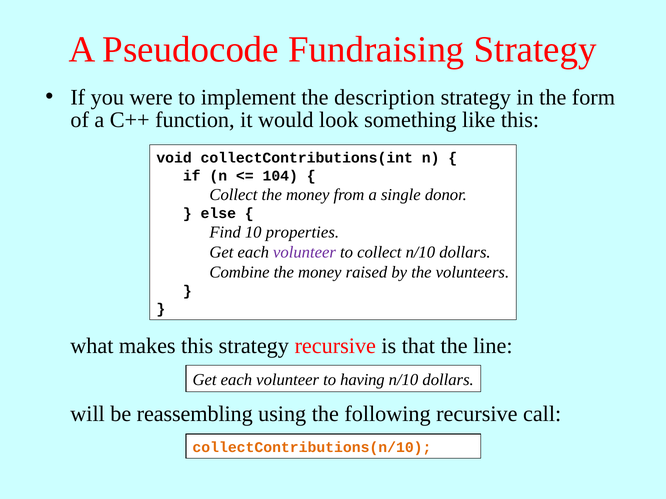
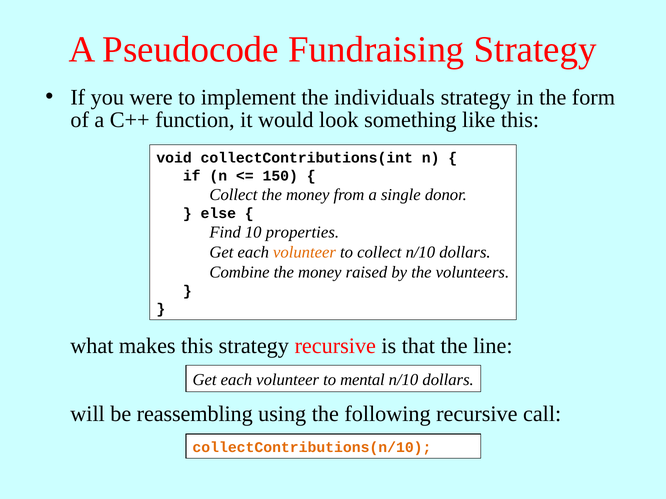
description: description -> individuals (384, 97)
104: 104 -> 150 (280, 176)
volunteer colour: purple -> orange (305, 253)
having: having -> mental (362, 380)
